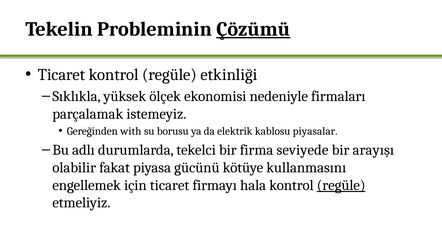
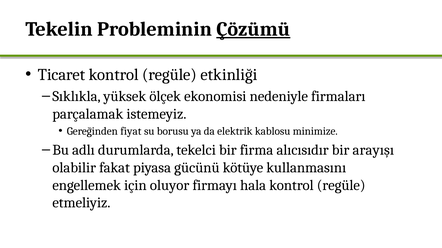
with: with -> fiyat (131, 132)
piyasalar: piyasalar -> minimize (315, 132)
seviyede: seviyede -> alıcısıdır (303, 150)
için ticaret: ticaret -> oluyor (170, 186)
regüle underline: present -> none (341, 186)
